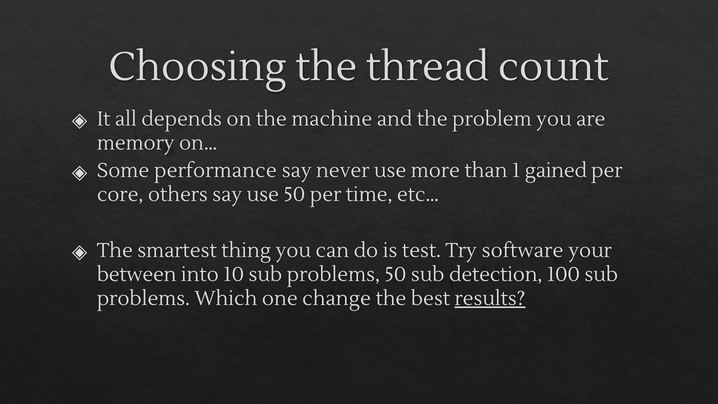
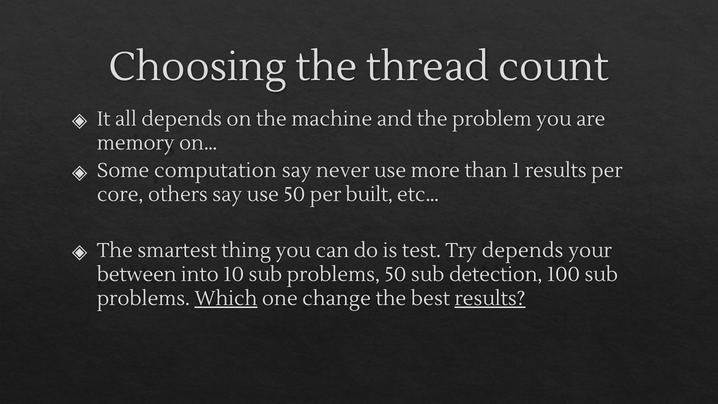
performance: performance -> computation (215, 171)
1 gained: gained -> results (556, 171)
time: time -> built (369, 195)
Try software: software -> depends (523, 251)
Which underline: none -> present (226, 299)
